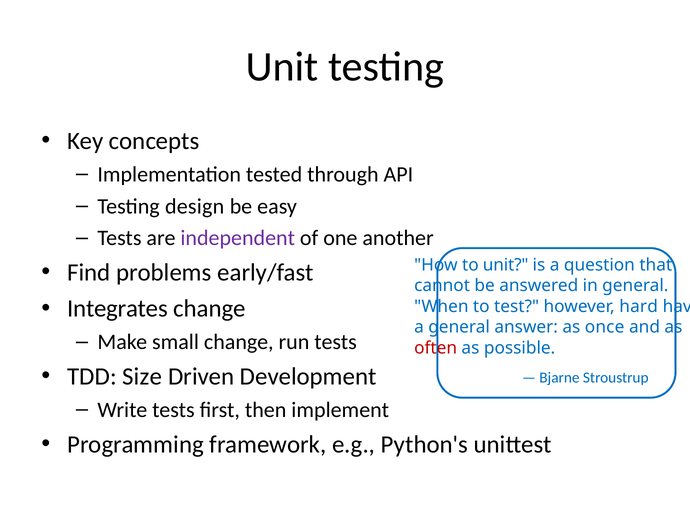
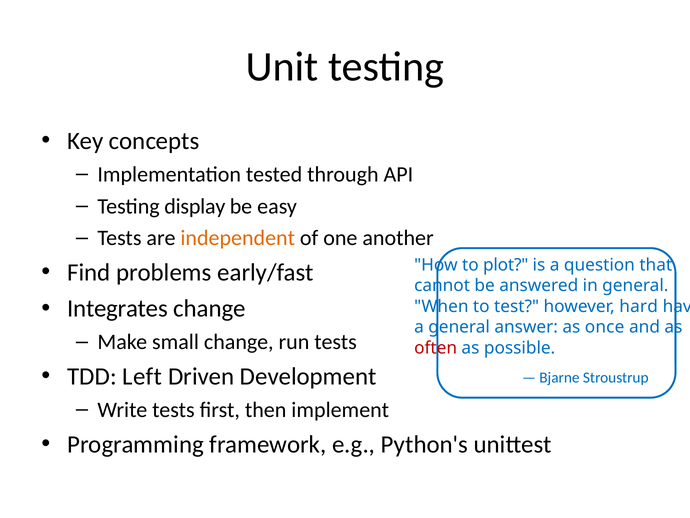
design: design -> display (195, 206)
independent colour: purple -> orange (238, 238)
to unit: unit -> plot (506, 265)
Size: Size -> Left (142, 376)
